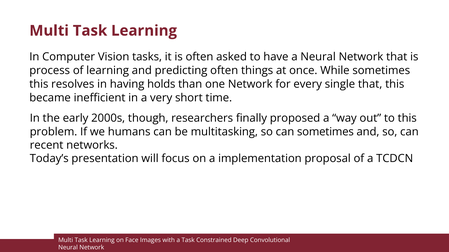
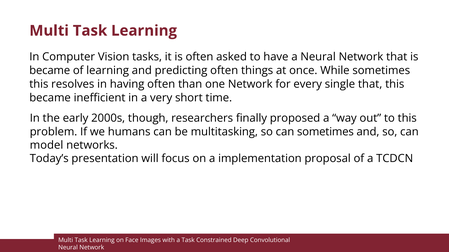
process: process -> became (50, 71)
having holds: holds -> often (161, 84)
recent: recent -> model (47, 145)
